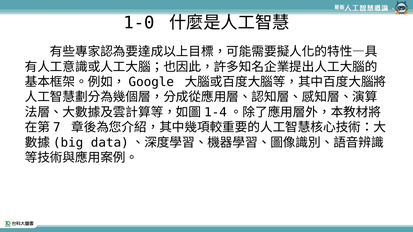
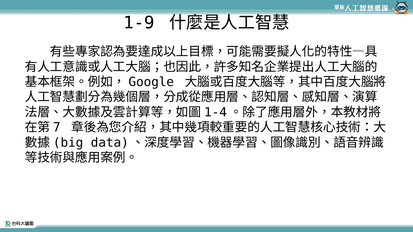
1-0: 1-0 -> 1-9 (139, 23)
